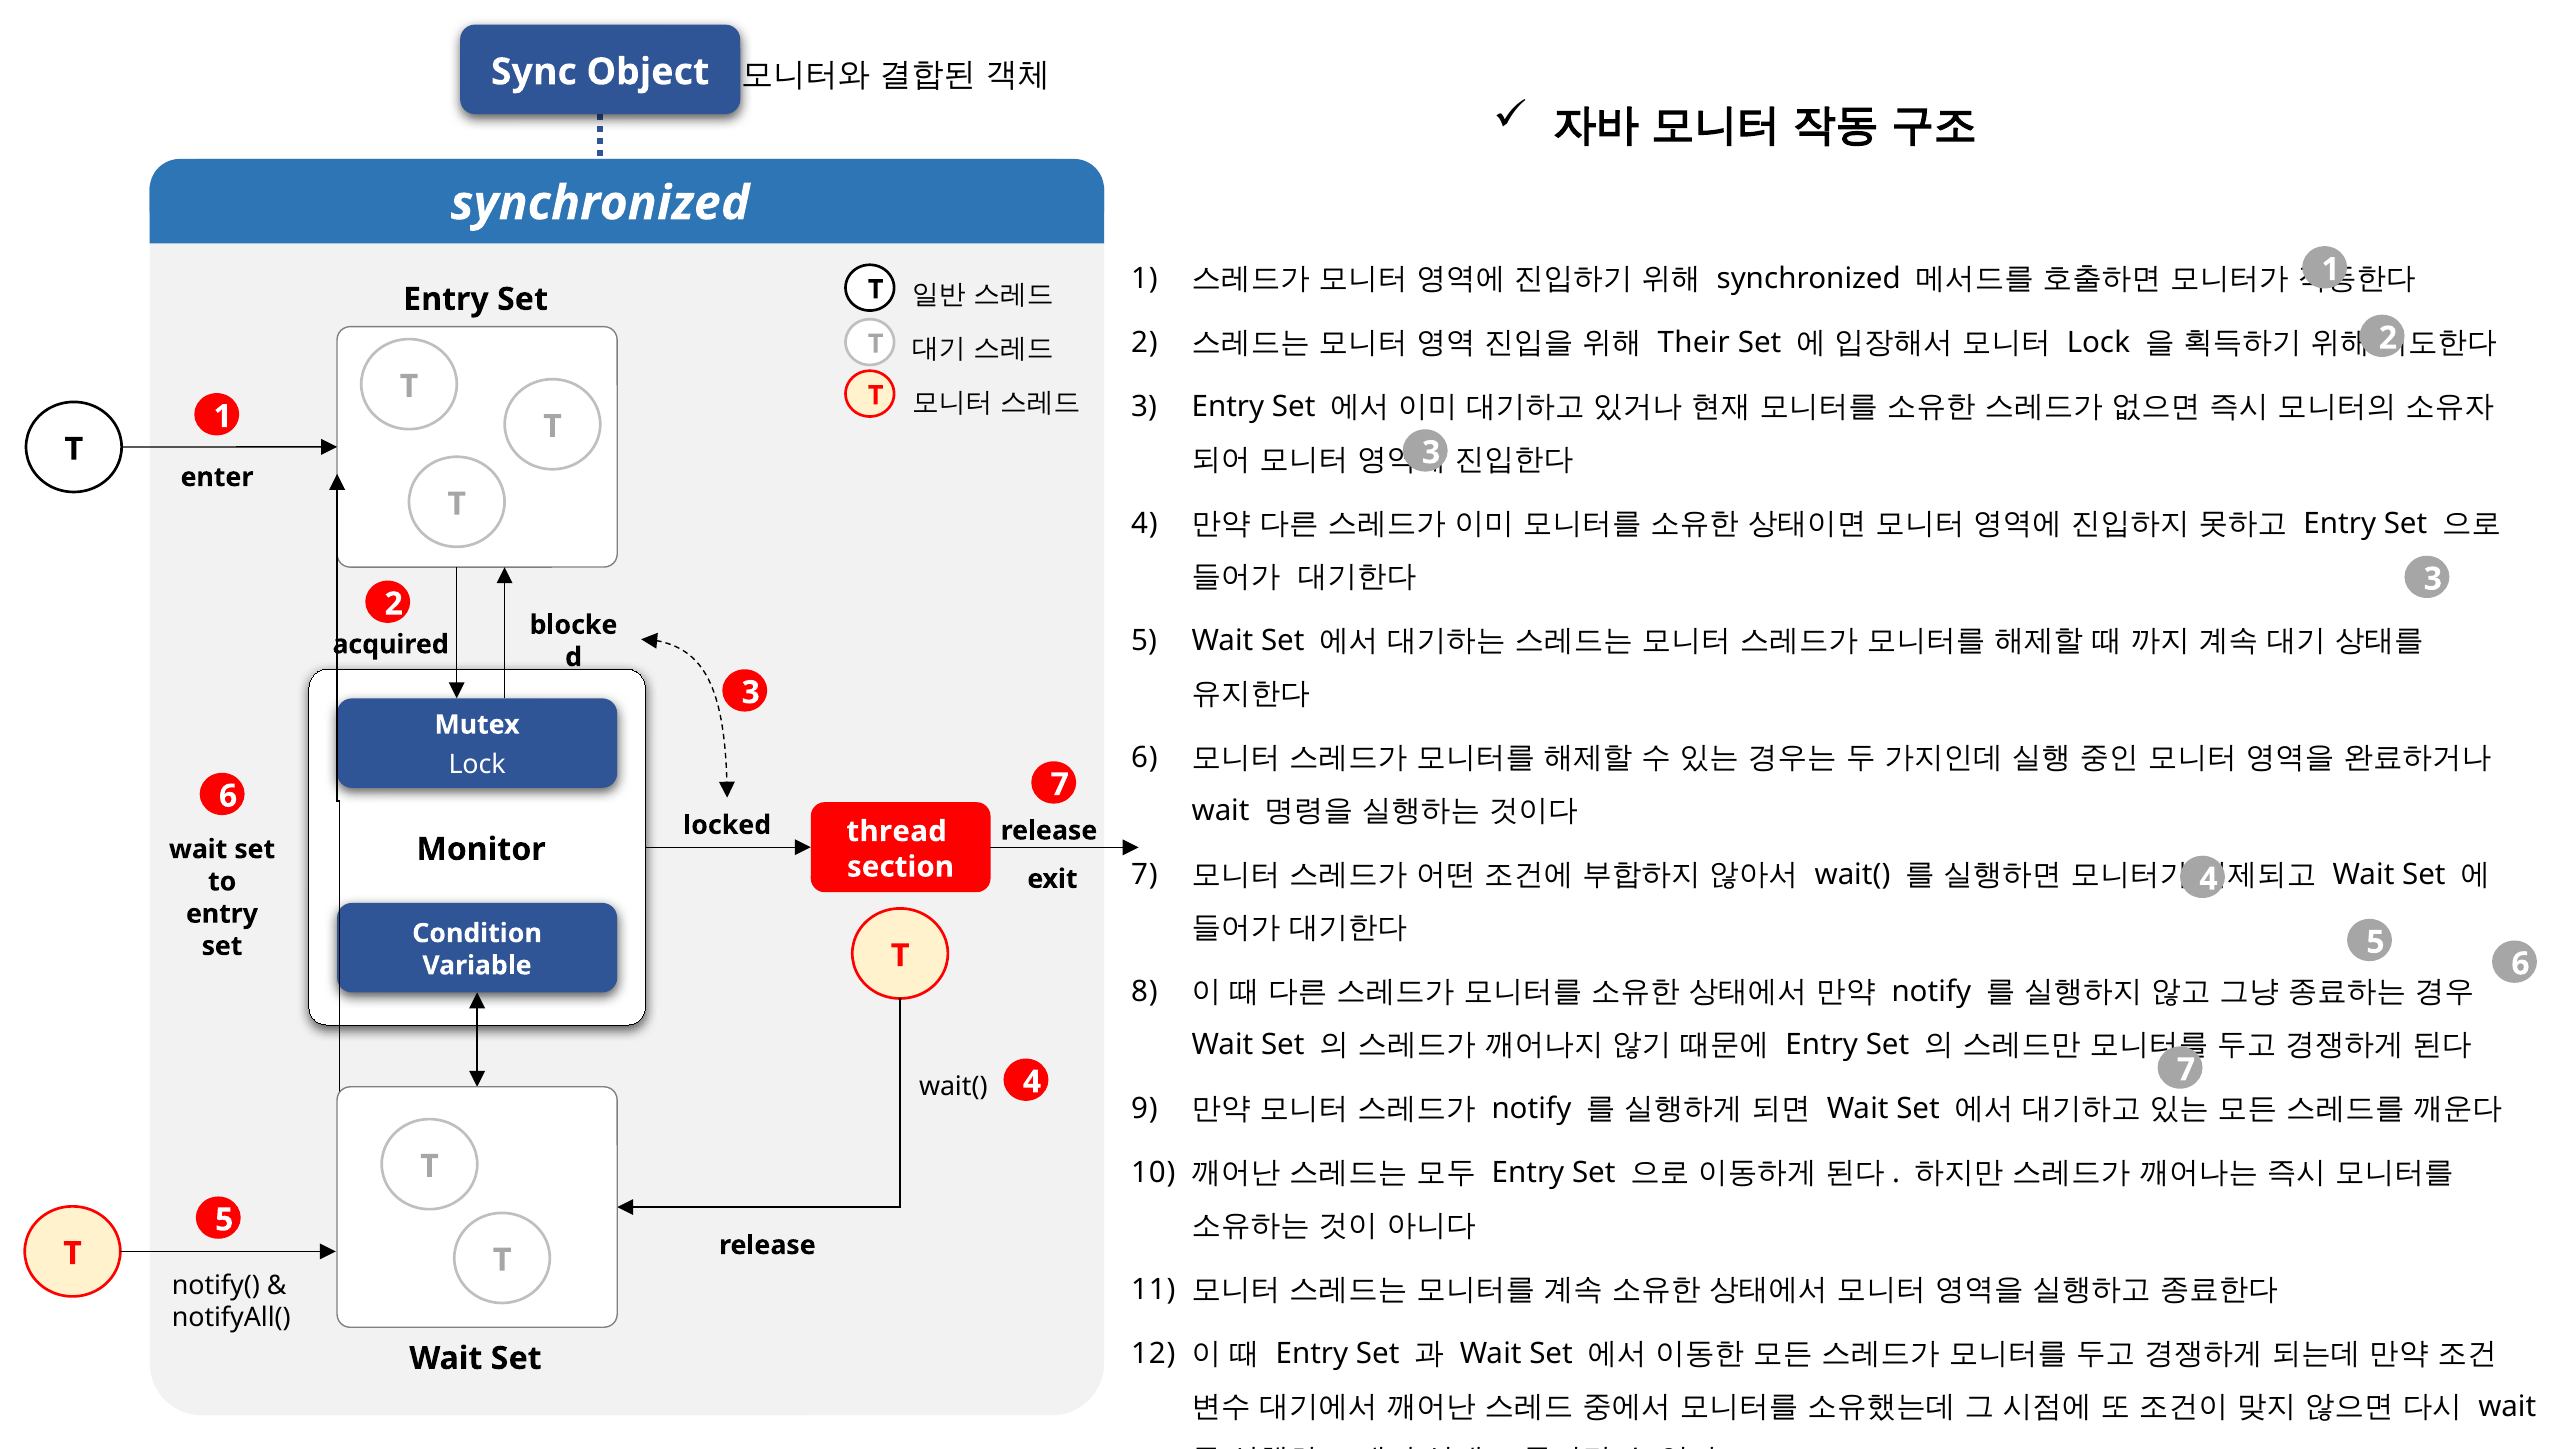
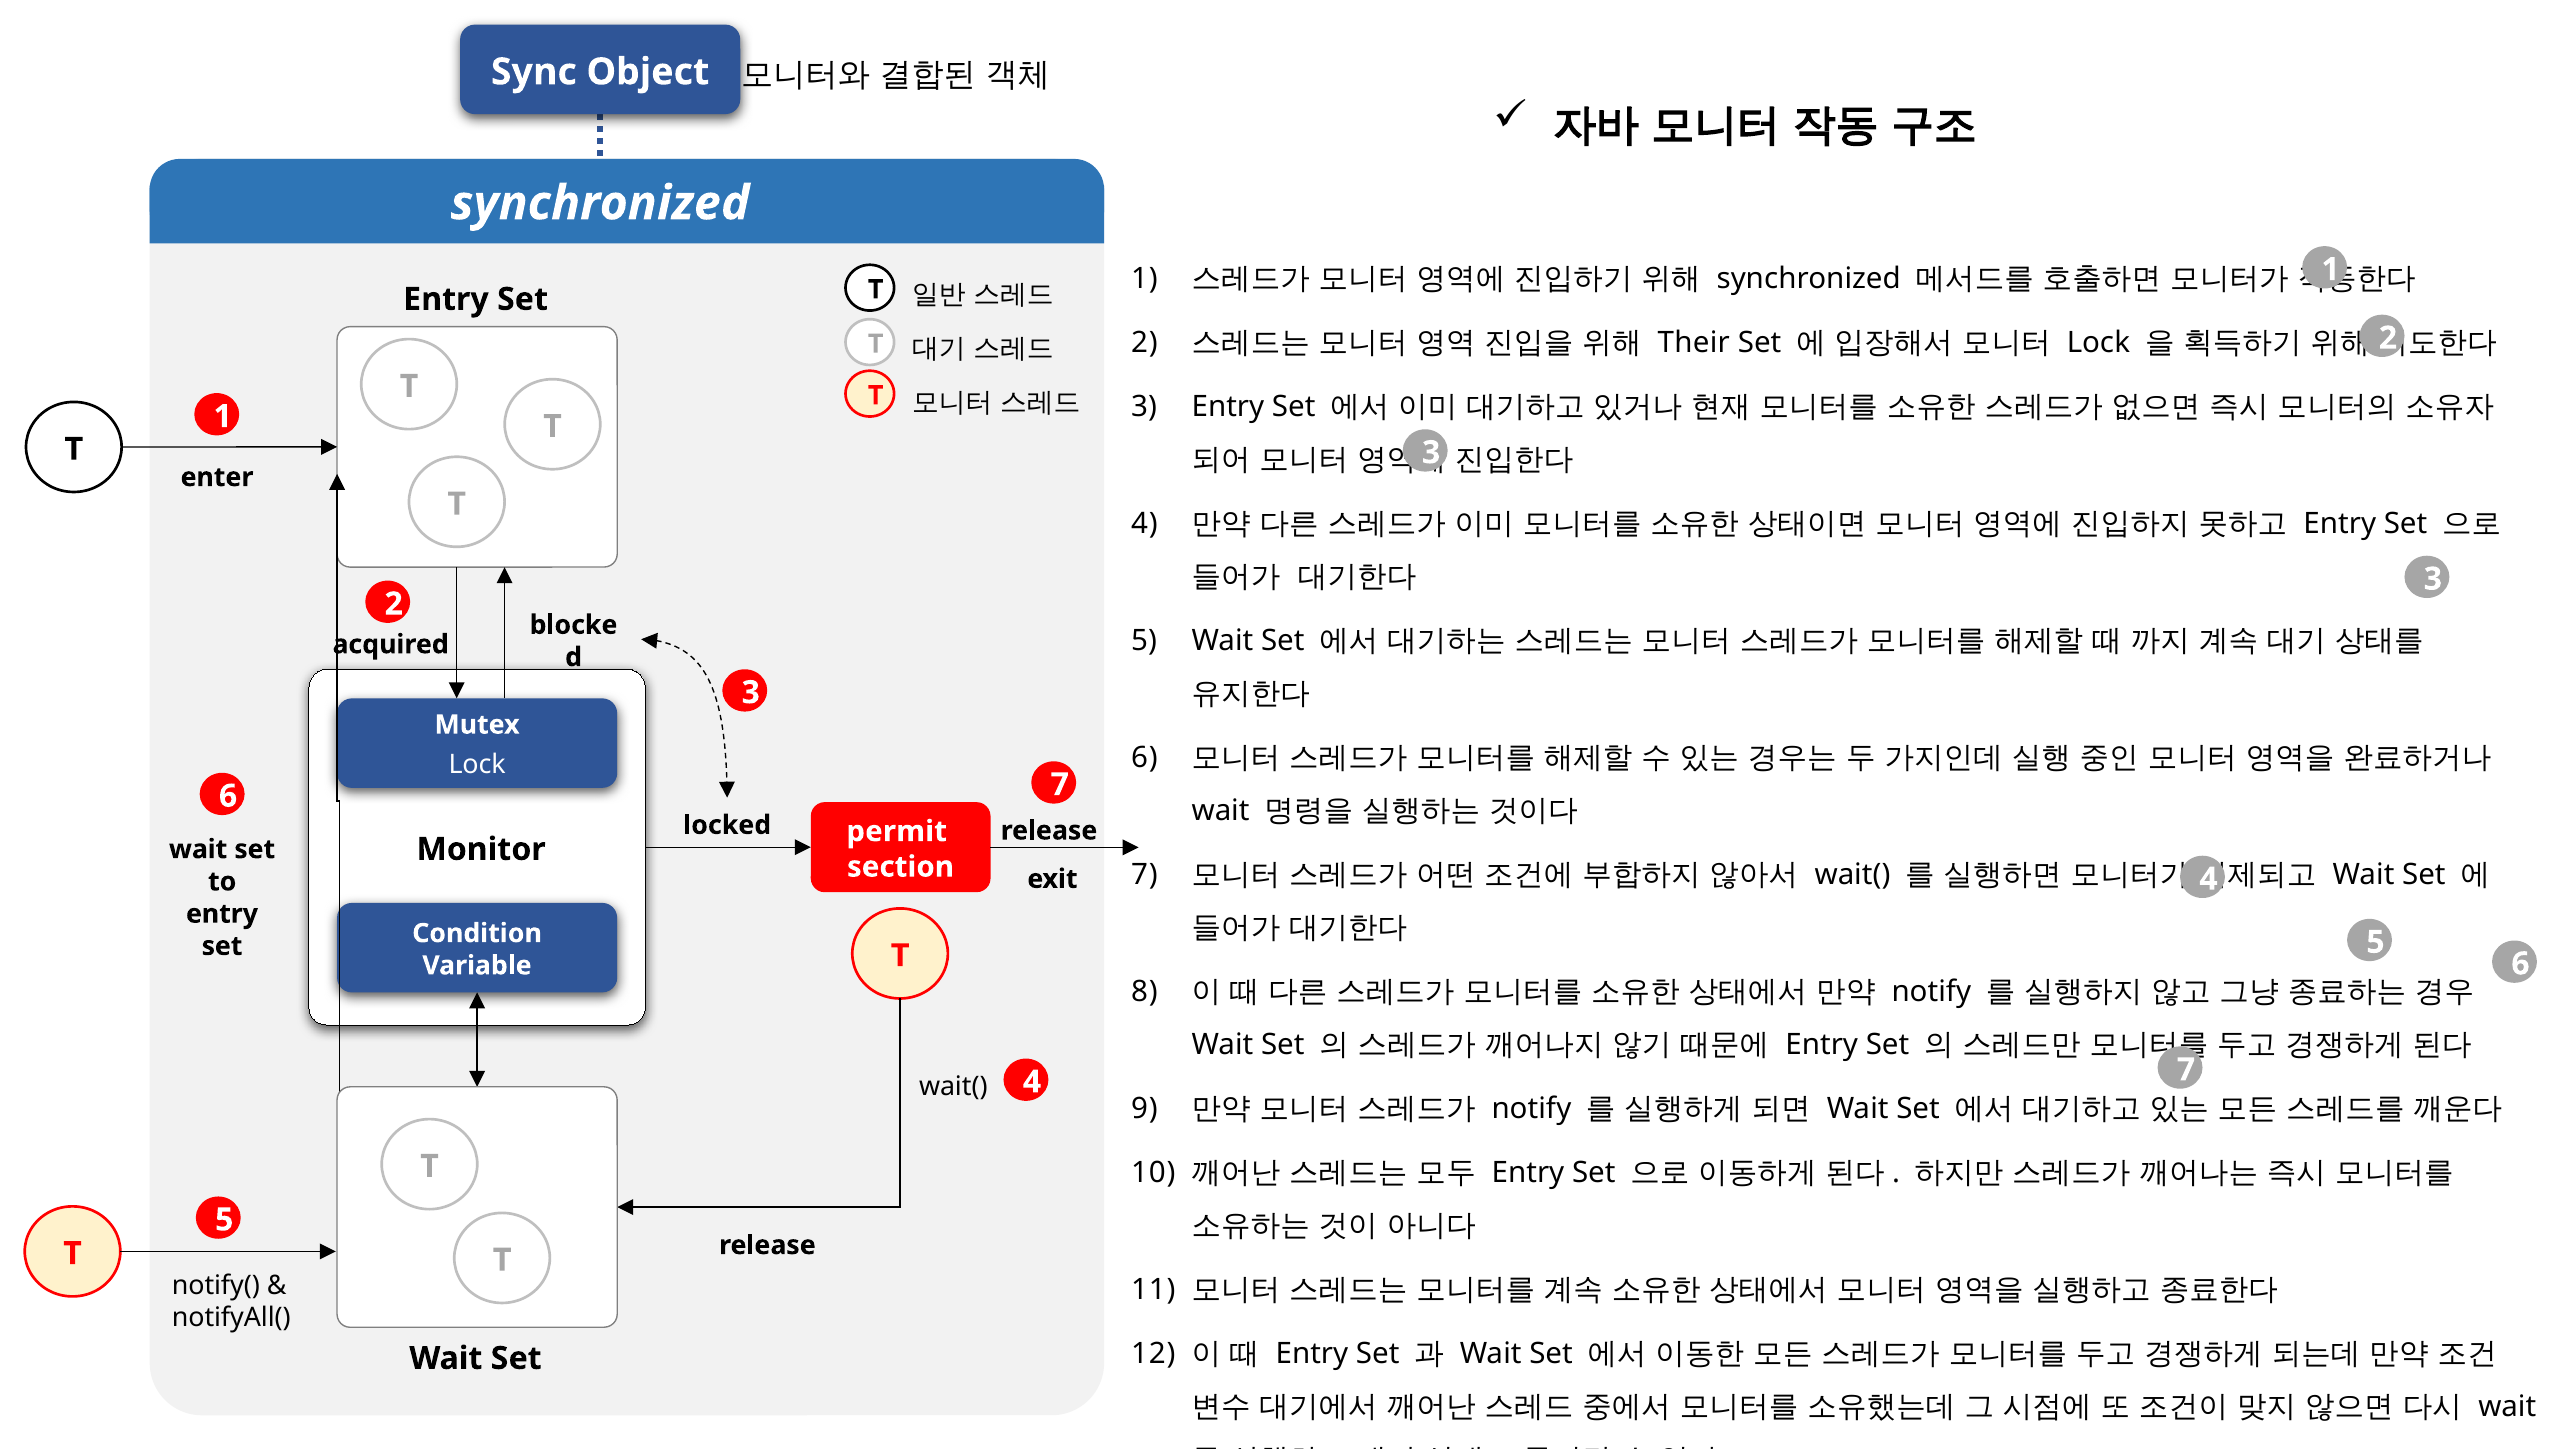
thread: thread -> permit (897, 831)
